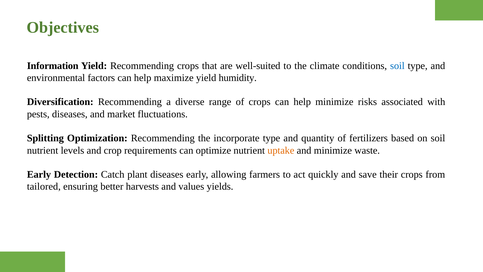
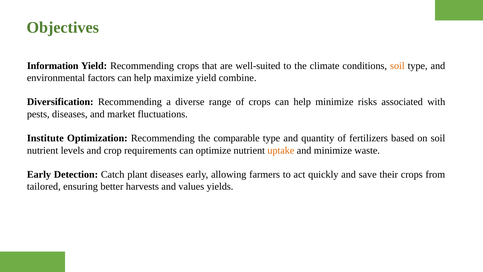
soil colour: blue -> orange (397, 66)
humidity: humidity -> combine (238, 78)
Splitting: Splitting -> Institute (45, 138)
incorporate: incorporate -> comparable (237, 138)
